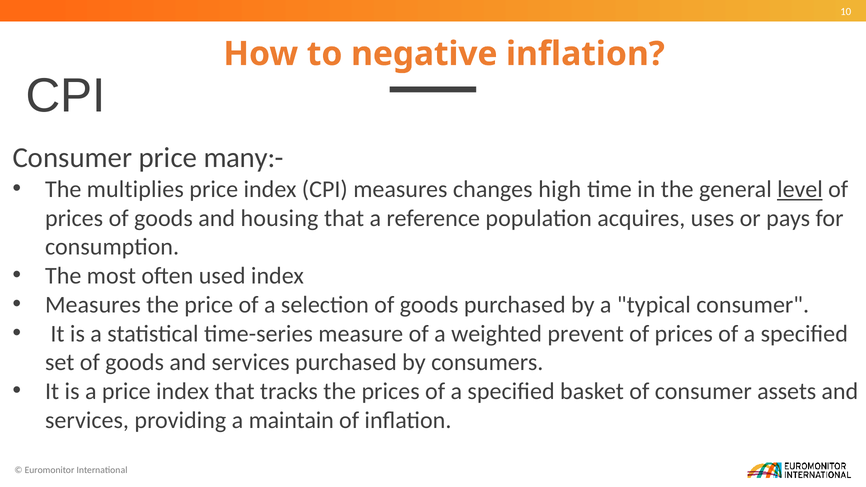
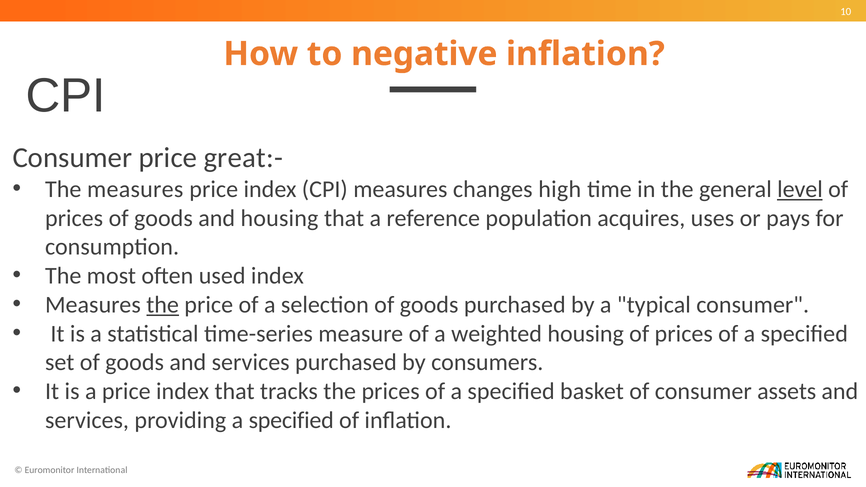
many:-: many:- -> great:- (243, 158)
The multiplies: multiplies -> measures (135, 189)
the underline: none -> present (163, 305)
weighted prevent: prevent -> housing (586, 334)
providing a maintain: maintain -> specified (291, 420)
